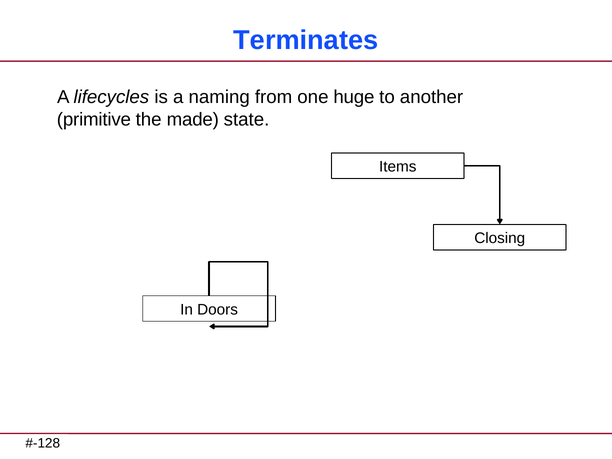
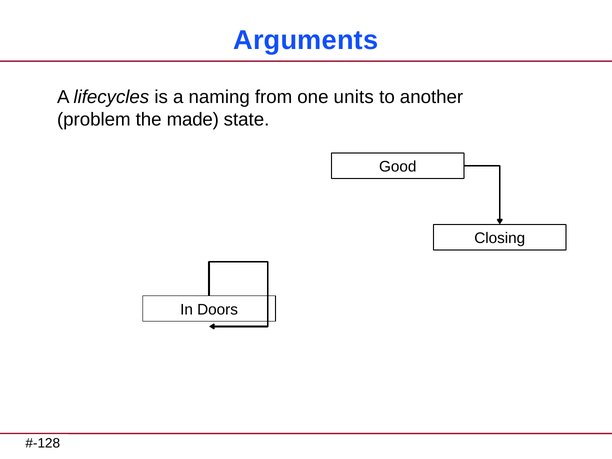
Terminates: Terminates -> Arguments (306, 40)
huge: huge -> units (354, 97)
primitive: primitive -> problem (94, 120)
Items: Items -> Good (398, 167)
